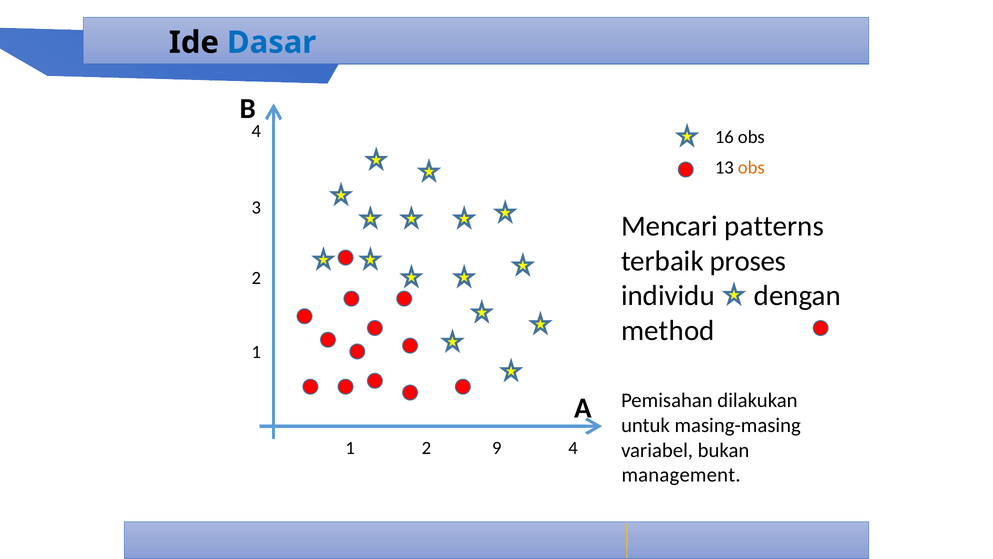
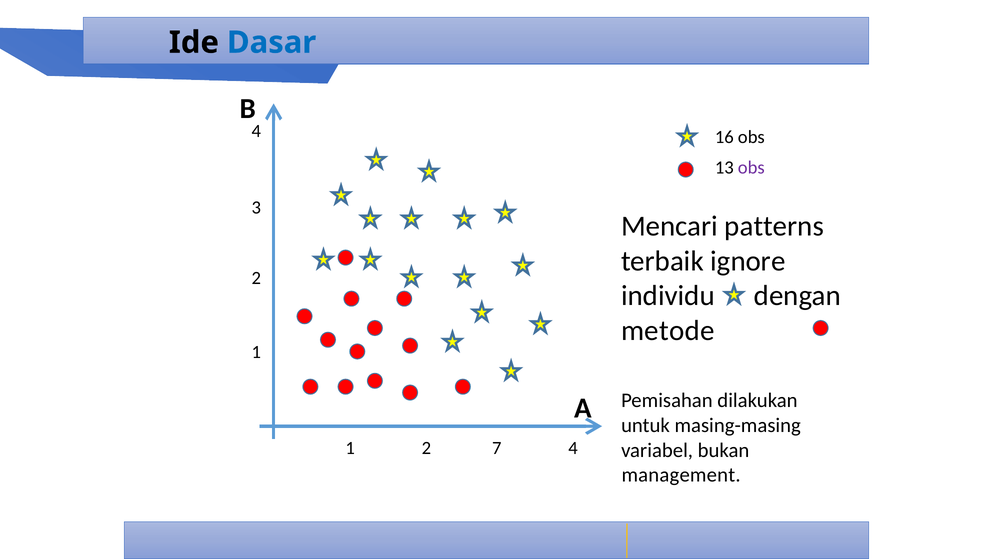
obs colour: orange -> purple (751, 168)
proses: proses -> ignore (748, 261)
method: method -> metode (668, 330)
9: 9 -> 7 (497, 448)
